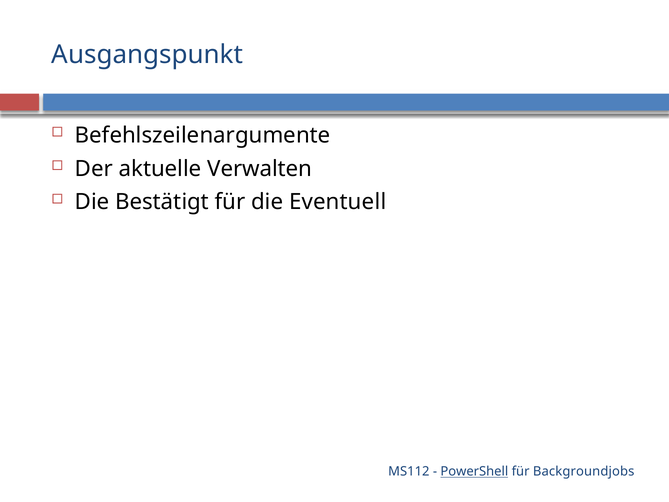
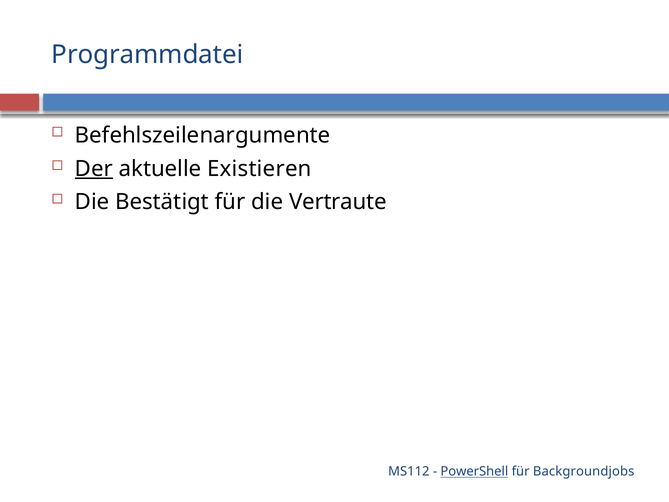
Ausgangspunkt: Ausgangspunkt -> Programmdatei (147, 55)
Der underline: none -> present (94, 169)
Verwalten: Verwalten -> Existieren (260, 169)
Eventuell: Eventuell -> Vertraute (338, 202)
